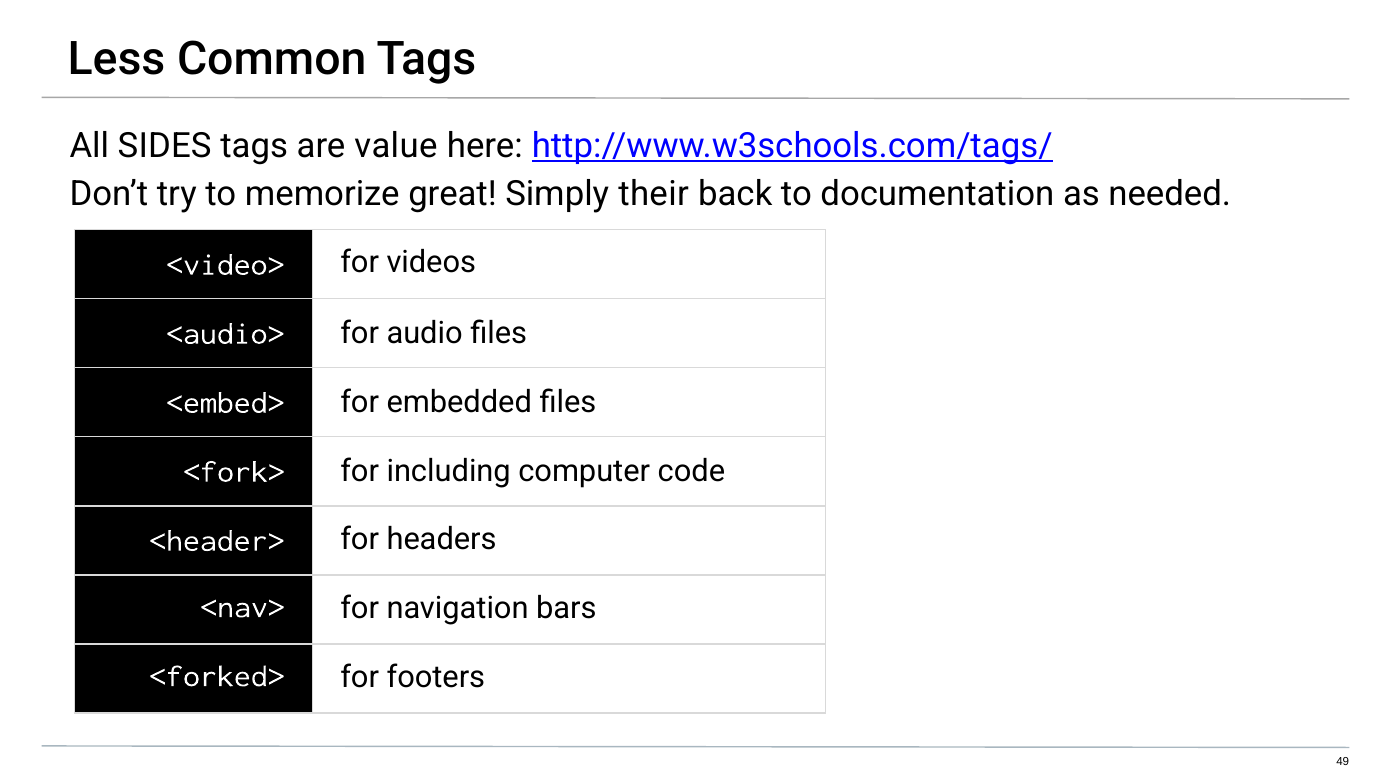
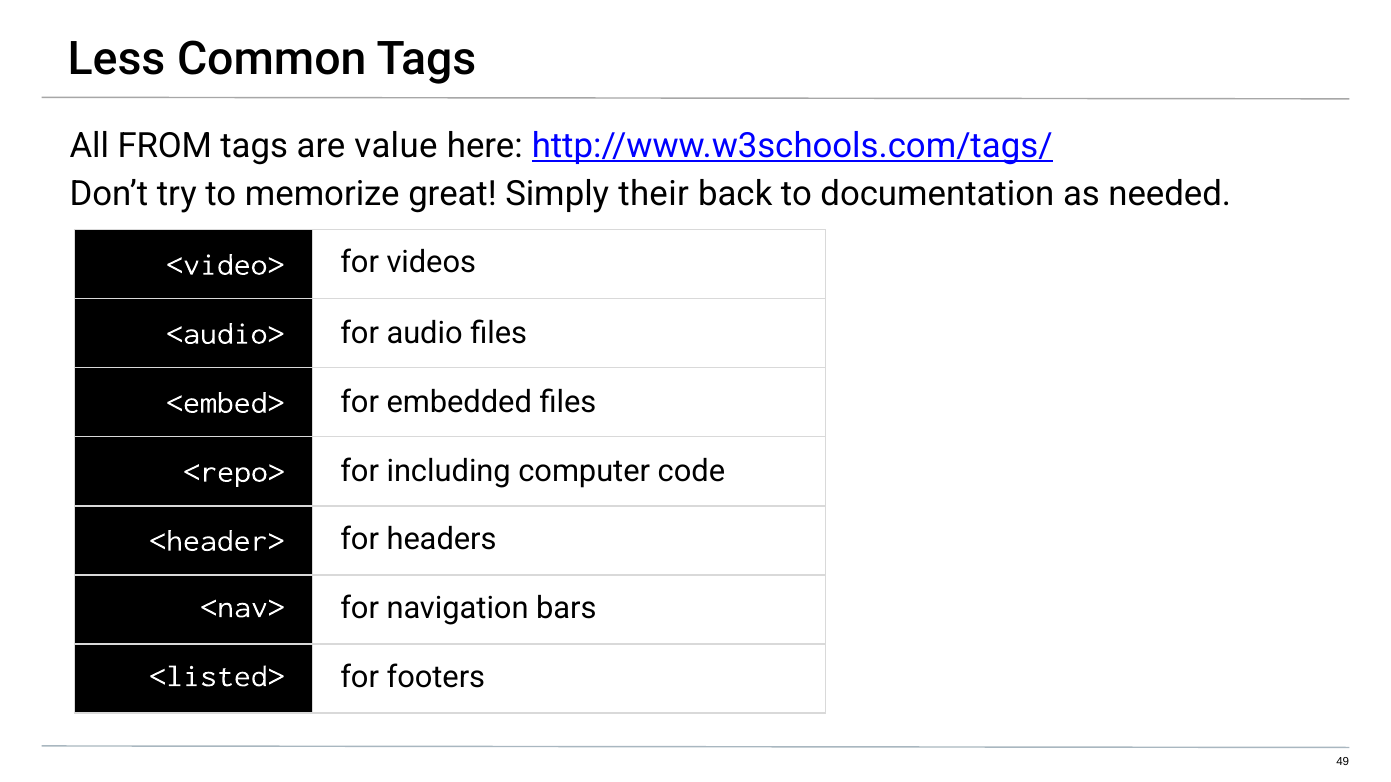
SIDES: SIDES -> FROM (165, 146)
<fork>: <fork> -> <repo> (234, 472)
<forked>: <forked> -> <listed> (217, 676)
